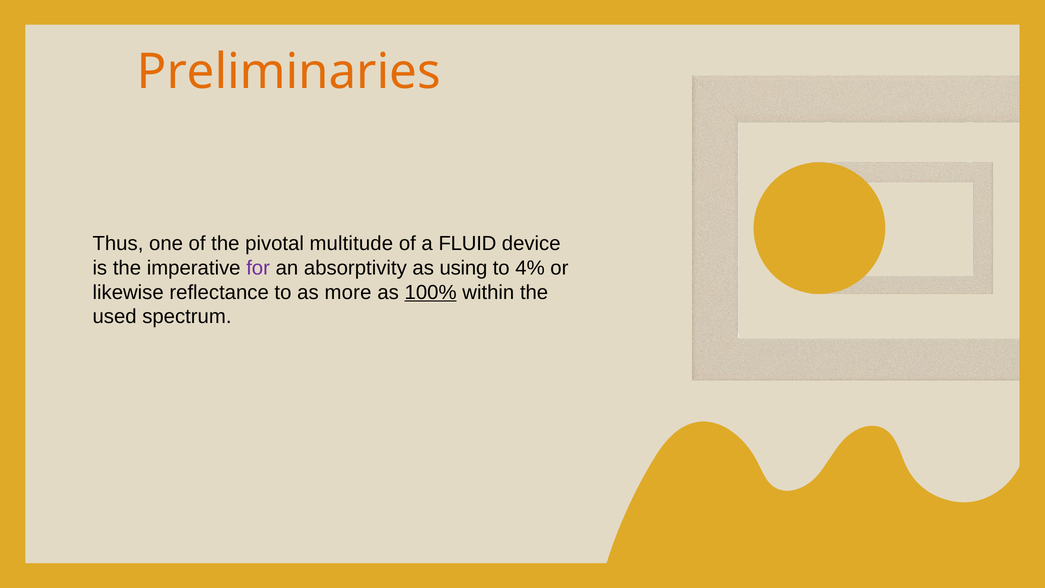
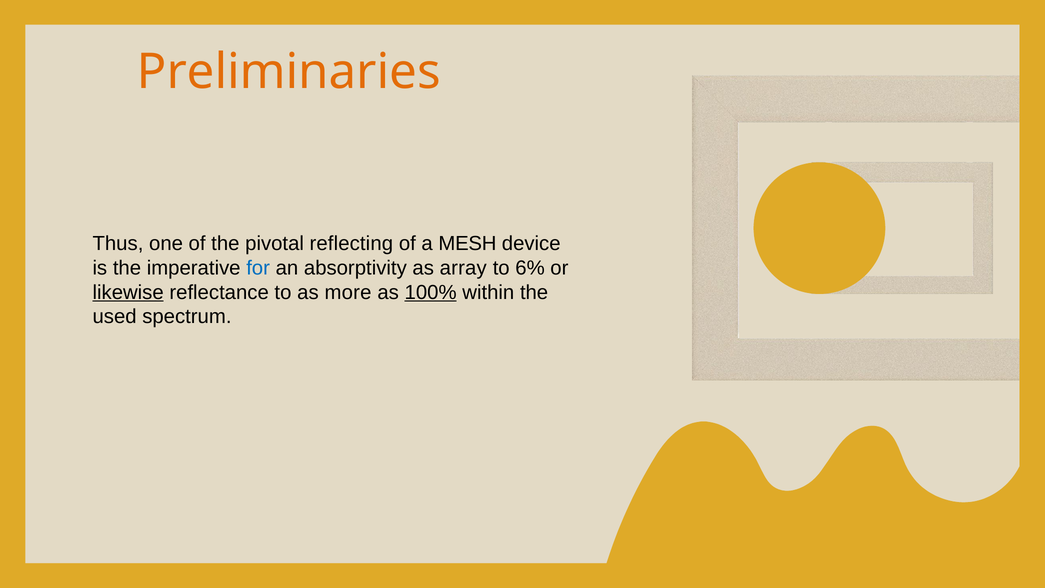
multitude: multitude -> reflecting (351, 243)
FLUID: FLUID -> MESH (467, 243)
for colour: purple -> blue (258, 268)
using: using -> array (463, 268)
4%: 4% -> 6% (530, 268)
likewise underline: none -> present (128, 292)
